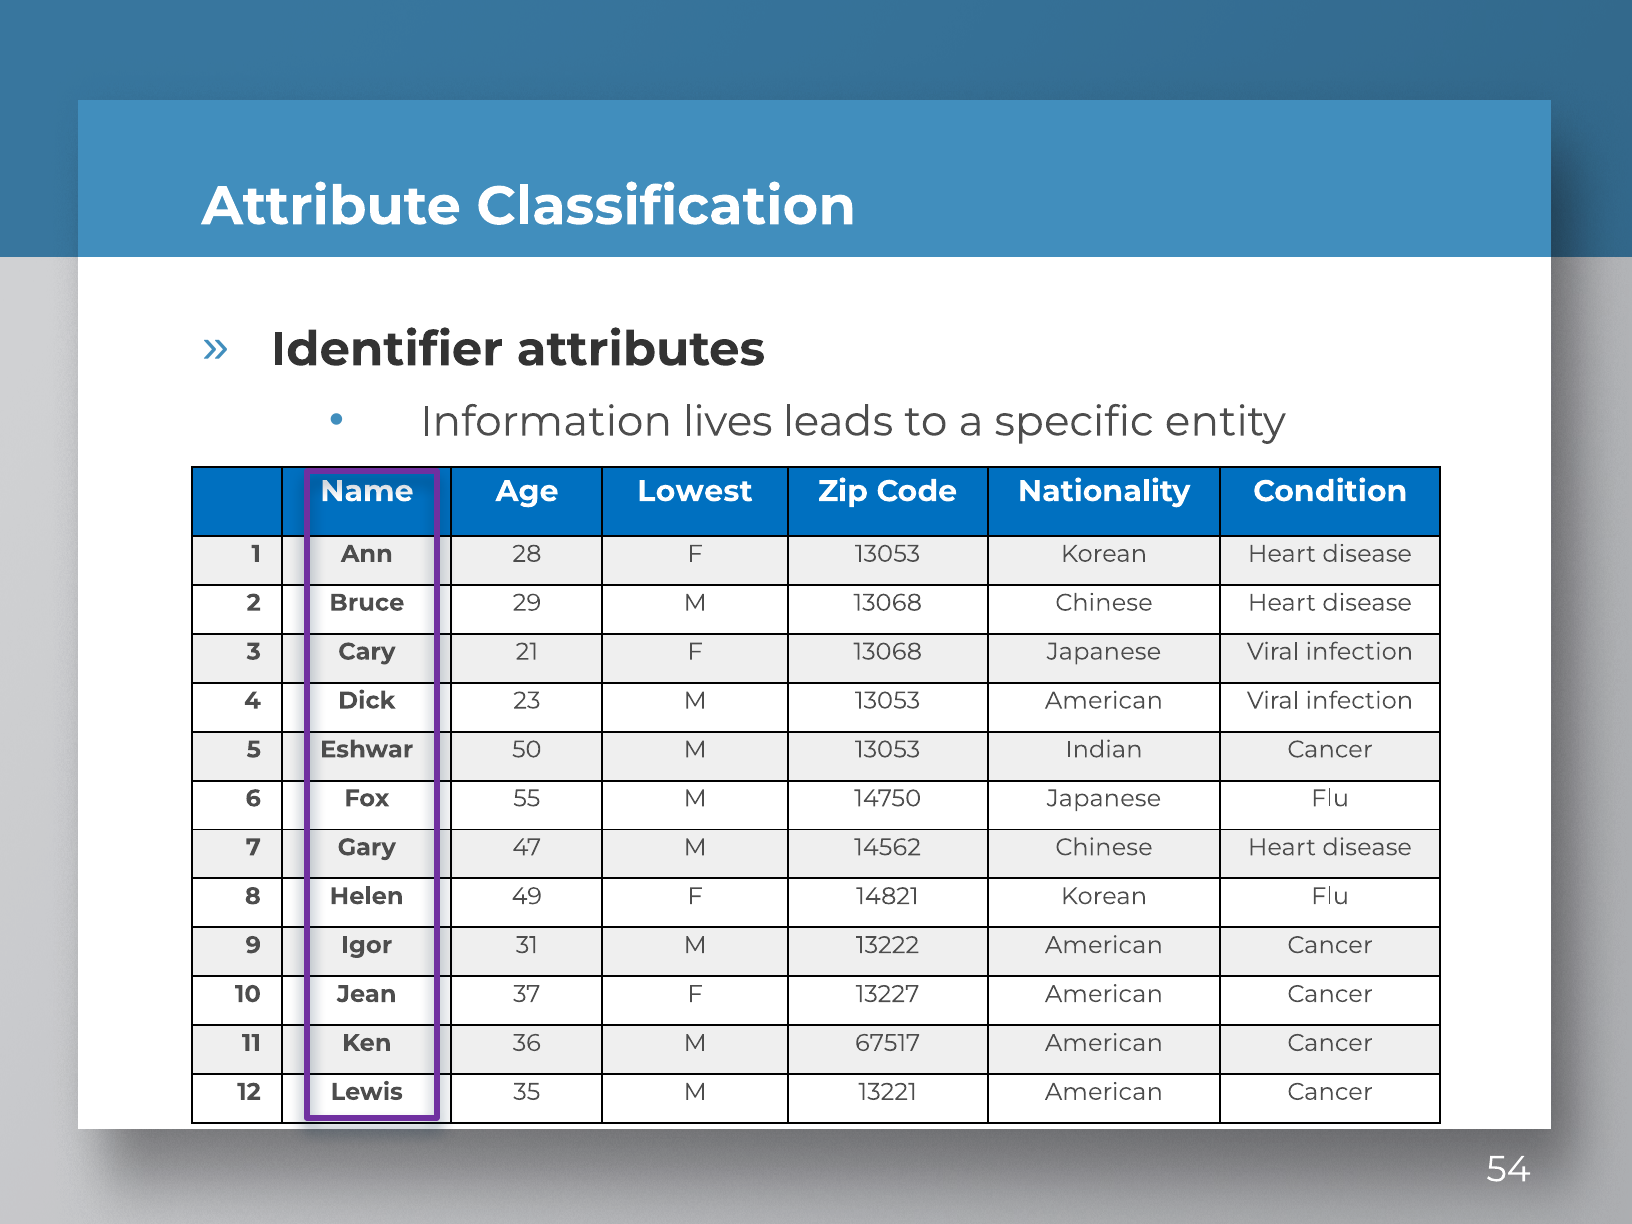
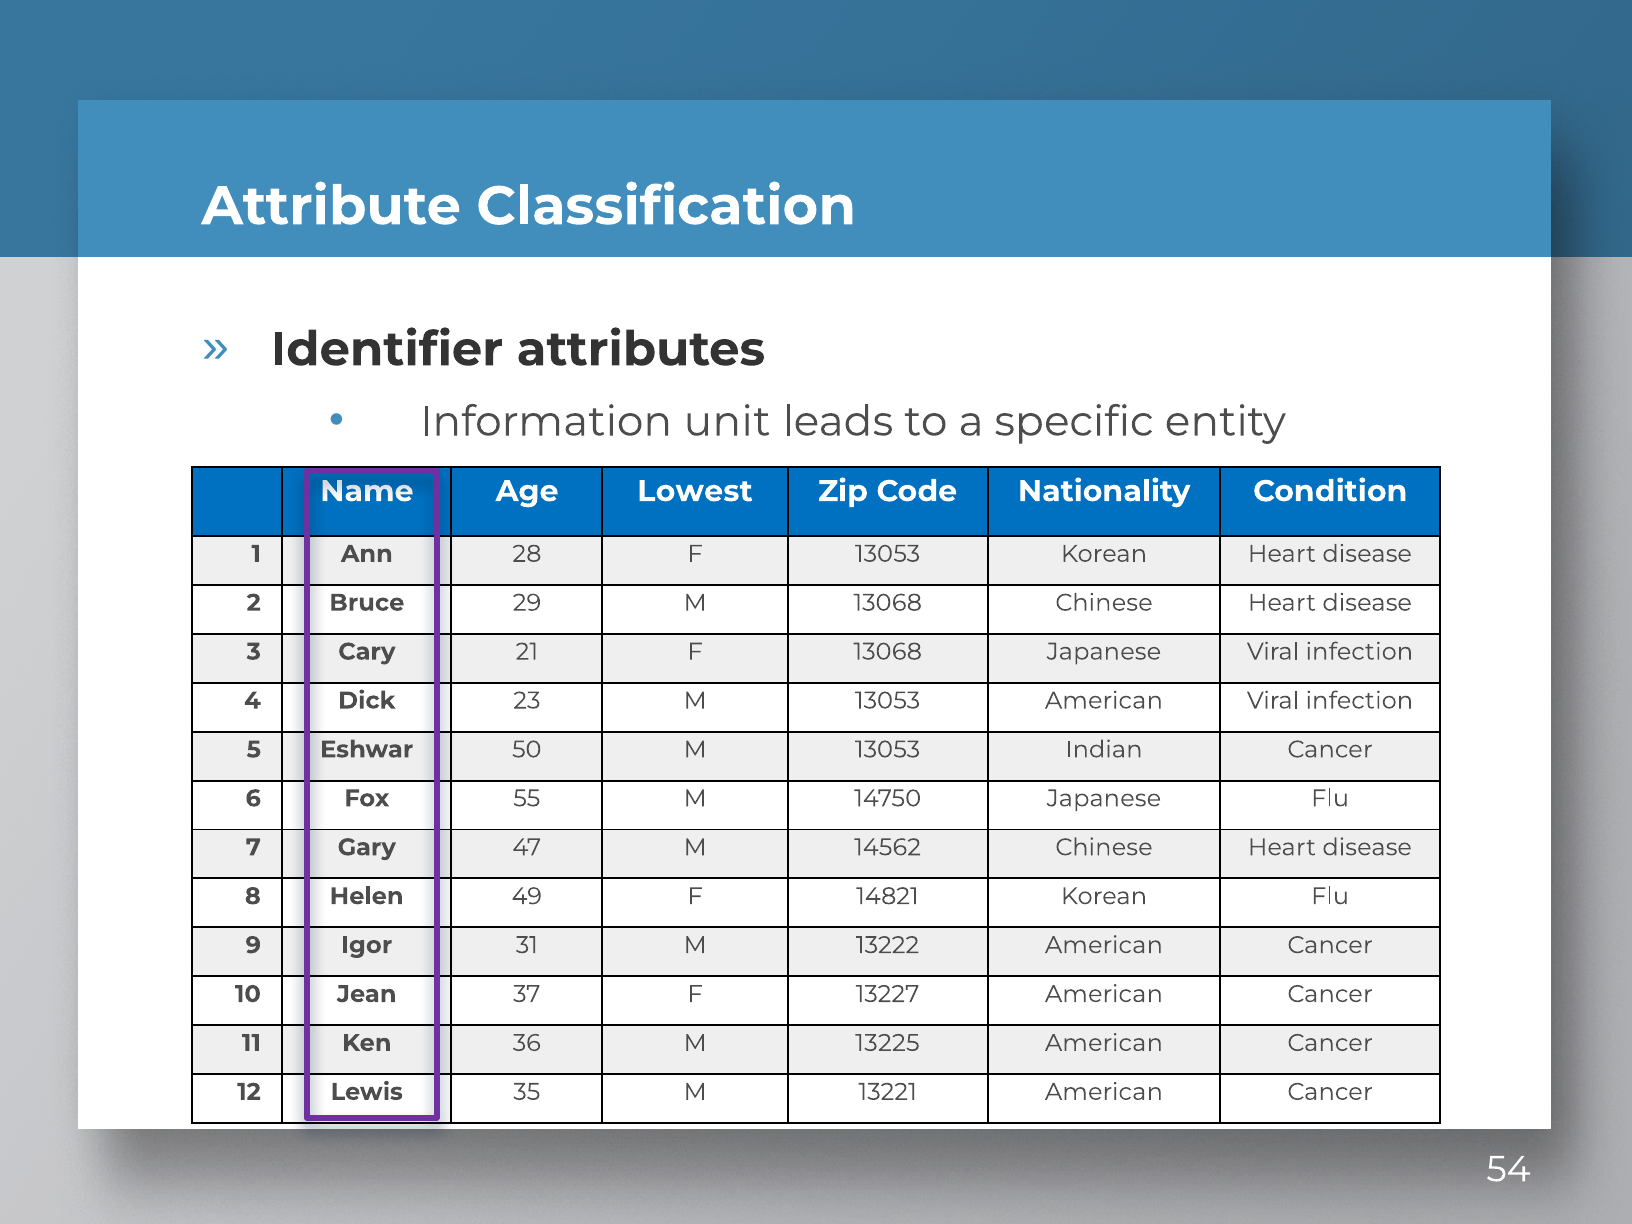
lives: lives -> unit (727, 422)
67517: 67517 -> 13225 (887, 1043)
